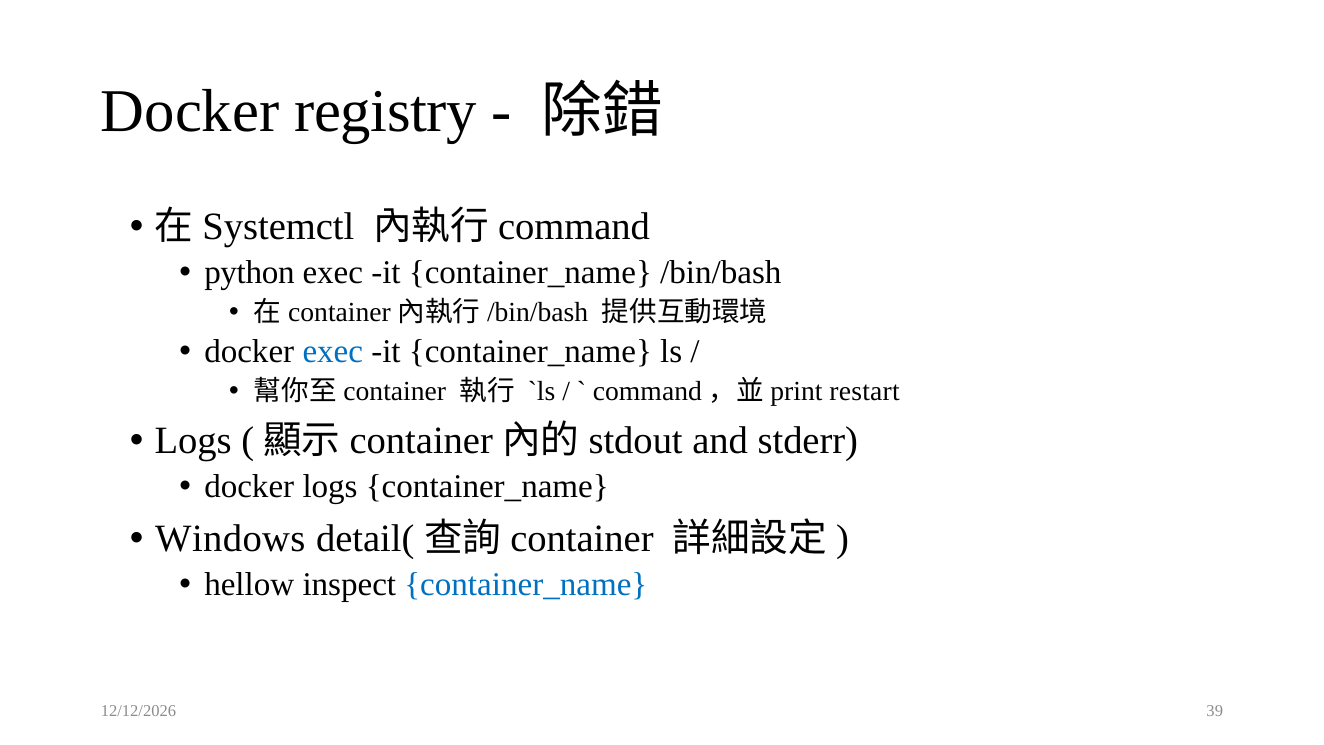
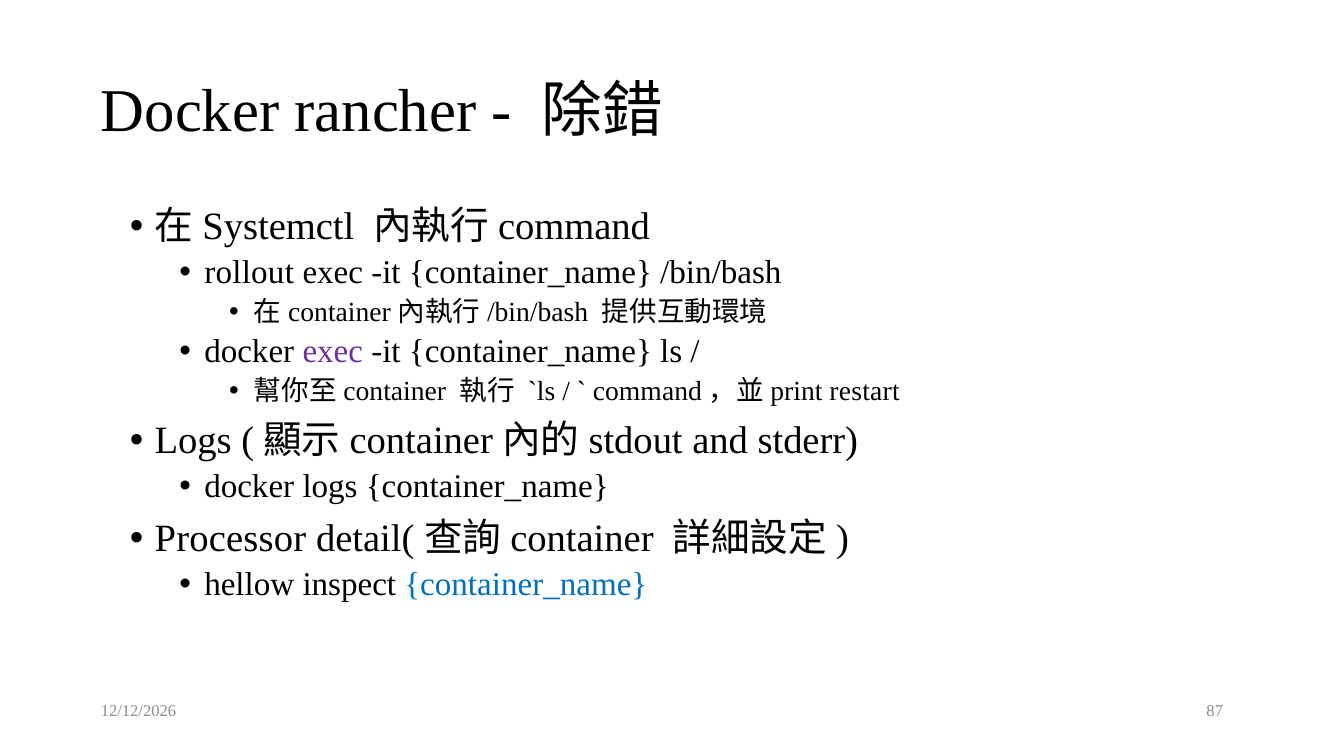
registry: registry -> rancher (386, 111)
python: python -> rollout (249, 272)
exec colour: blue -> purple (333, 352)
Windows: Windows -> Processor (230, 539)
39: 39 -> 87 (1215, 711)
